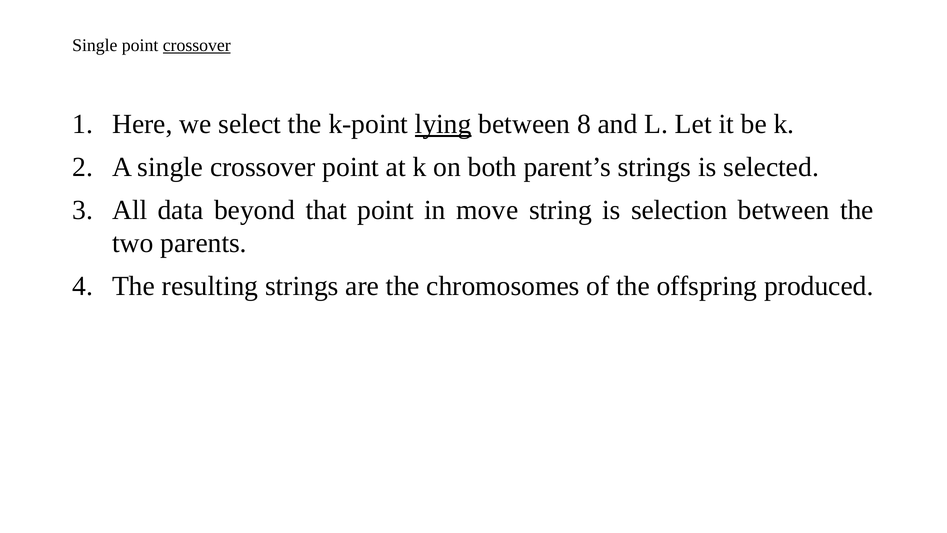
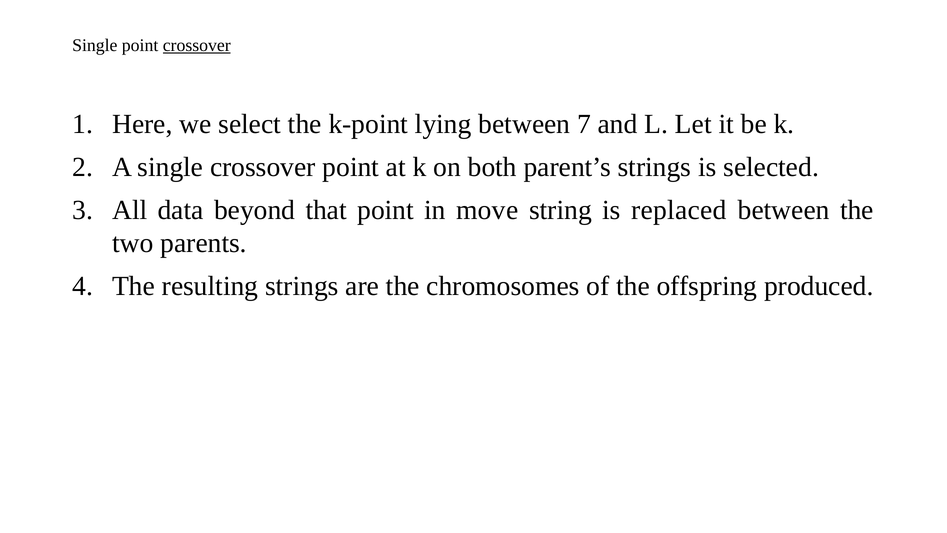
lying underline: present -> none (443, 124)
8: 8 -> 7 (584, 124)
selection: selection -> replaced (679, 210)
